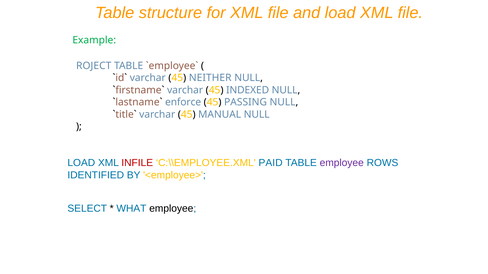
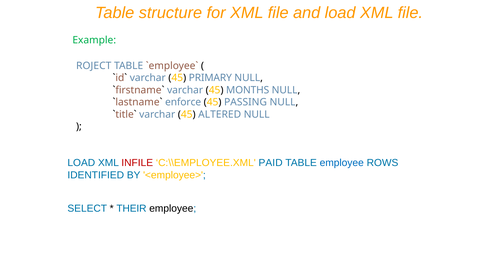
NEITHER: NEITHER -> PRIMARY (210, 78)
INDEXED: INDEXED -> MONTHS (248, 90)
MANUAL: MANUAL -> ALTERED (220, 115)
employee colour: purple -> blue (342, 163)
WHAT: WHAT -> THEIR (131, 209)
